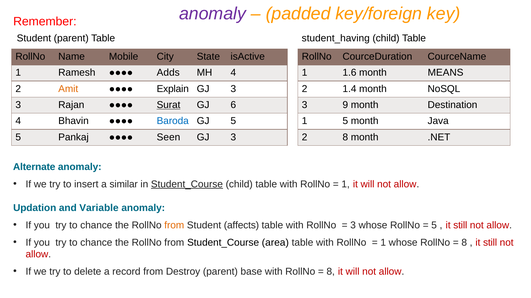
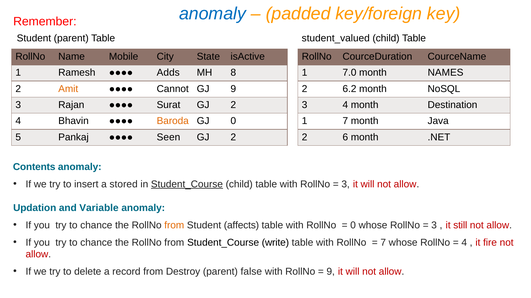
anomaly colour: purple -> blue (213, 14)
student_having: student_having -> student_valued (336, 38)
MH 4: 4 -> 8 (233, 73)
1.6: 1.6 -> 7.0 (349, 73)
MEANS: MEANS -> NAMES (446, 73)
Explain: Explain -> Cannot (173, 89)
3: 3 -> 9 (233, 89)
1.4: 1.4 -> 6.2 (349, 89)
Surat underline: present -> none (169, 105)
6: 6 -> 2 (233, 105)
3 9: 9 -> 4 (345, 105)
Baroda colour: blue -> orange (173, 121)
GJ 5: 5 -> 0 (233, 121)
1 5: 5 -> 7 (345, 121)
3: 3 -> 2 (233, 137)
2 8: 8 -> 6 (345, 137)
Alternate: Alternate -> Contents (34, 167)
similar: similar -> stored (124, 185)
1: 1 -> 3 (346, 185)
3: 3 -> 0 (353, 226)
5: 5 -> 3 (434, 226)
area: area -> write (275, 243)
1: 1 -> 7 (383, 243)
8: 8 -> 4 (464, 243)
still: still -> fire (490, 243)
base: base -> false (251, 272)
8: 8 -> 9 (331, 272)
